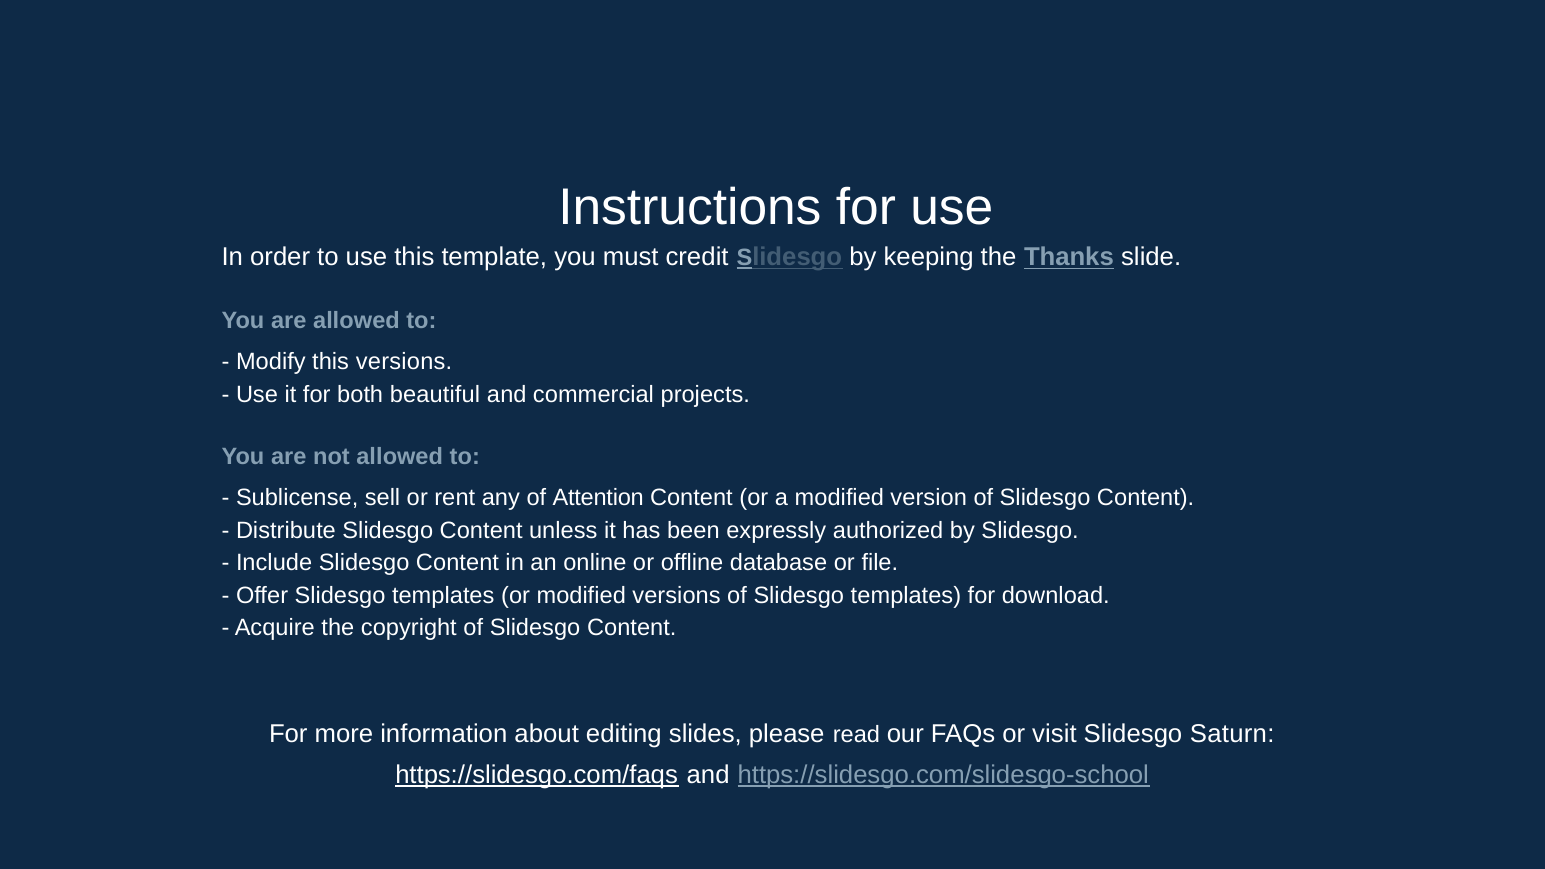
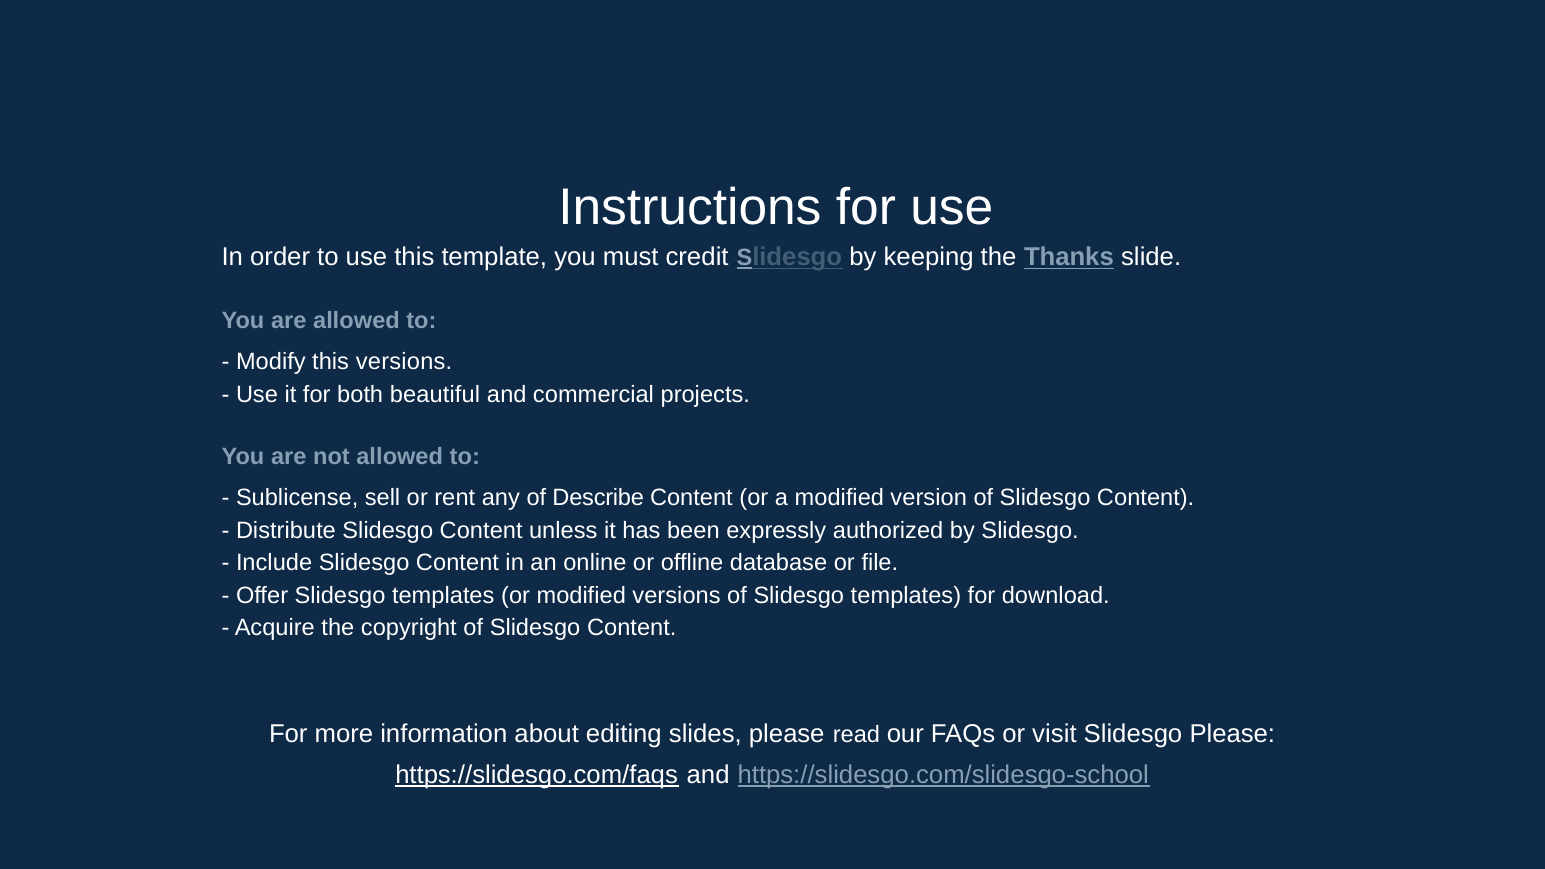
Attention: Attention -> Describe (598, 498)
Slidesgo Saturn: Saturn -> Please (1232, 734)
